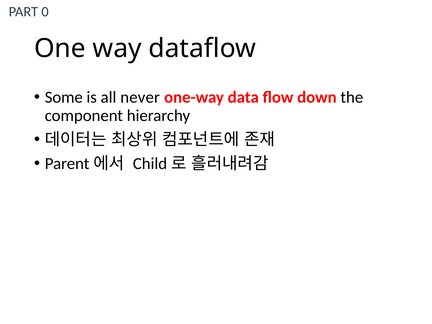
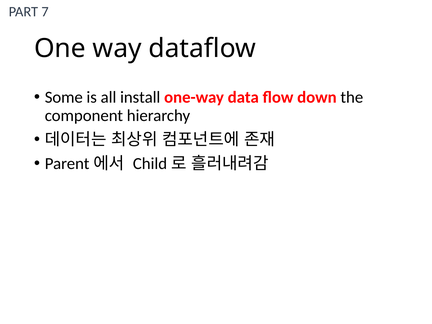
0: 0 -> 7 (45, 12)
never: never -> install (140, 97)
